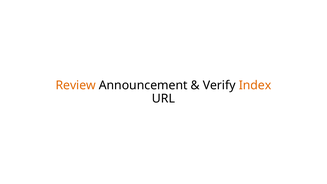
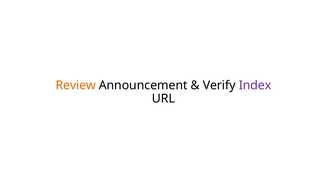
Index colour: orange -> purple (255, 85)
